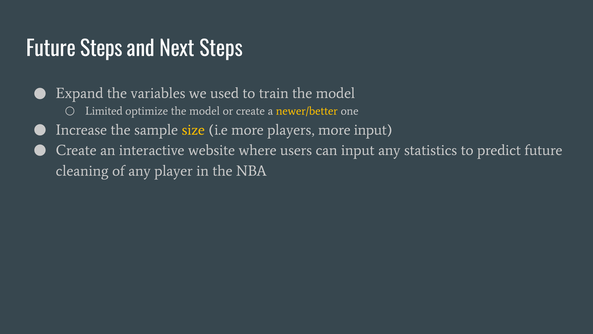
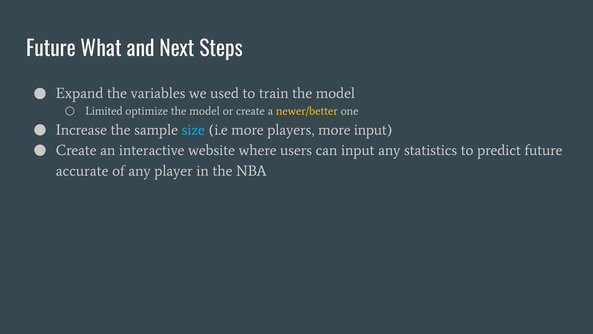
Future Steps: Steps -> What (101, 49)
size colour: yellow -> light blue (193, 130)
cleaning: cleaning -> accurate (82, 171)
